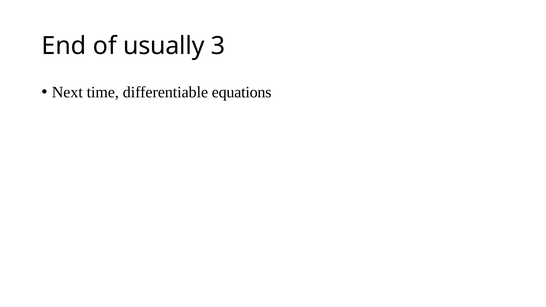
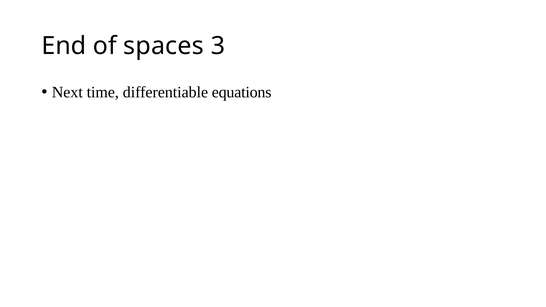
usually: usually -> spaces (164, 46)
